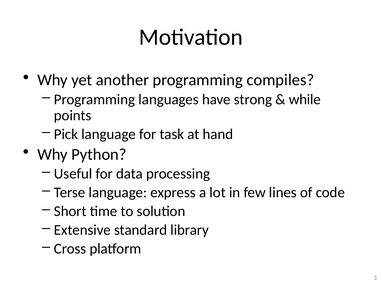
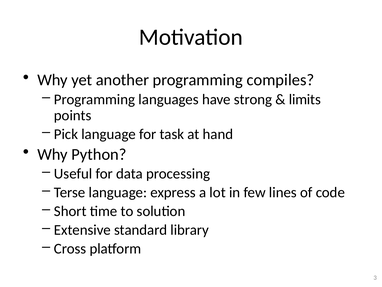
while: while -> limits (305, 99)
